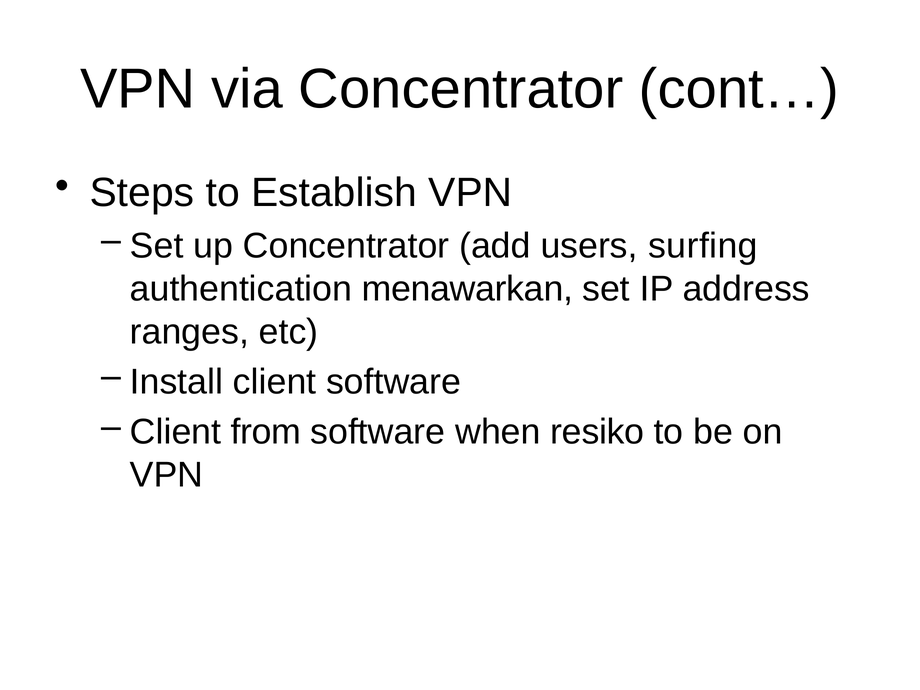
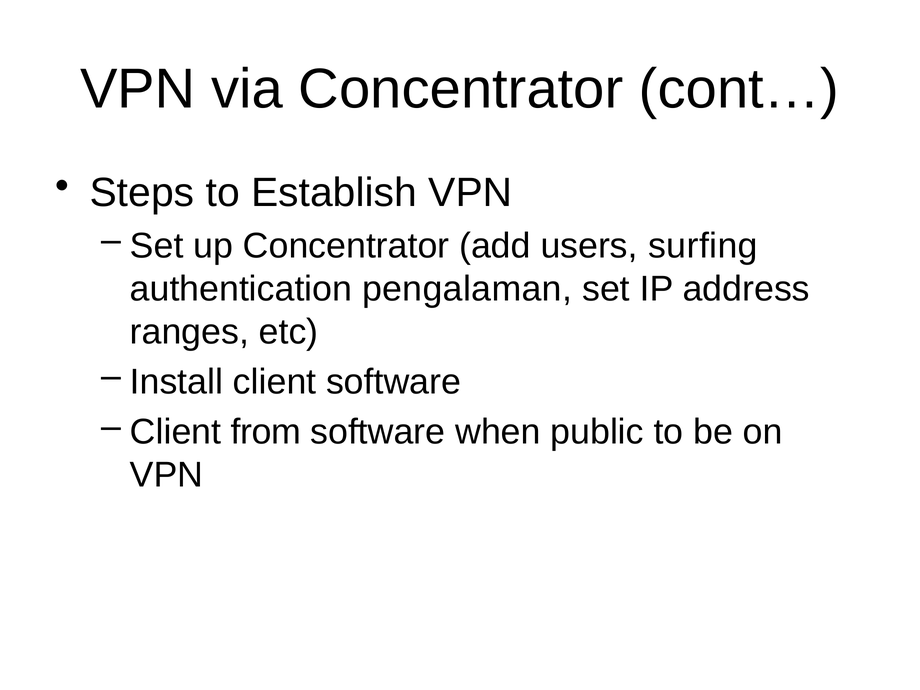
menawarkan: menawarkan -> pengalaman (467, 289)
resiko: resiko -> public (597, 432)
